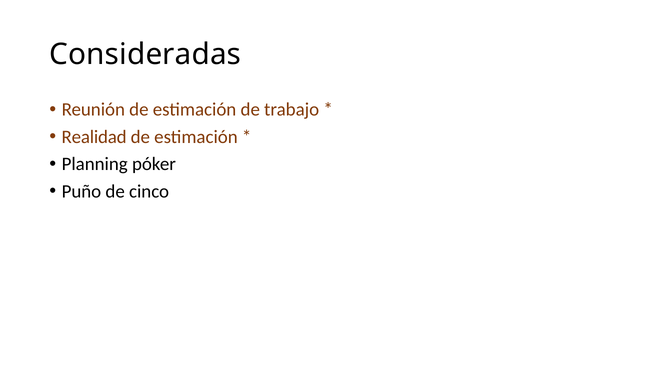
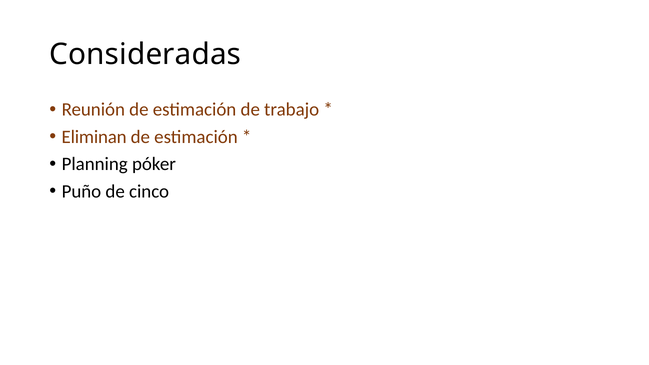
Realidad: Realidad -> Eliminan (94, 137)
